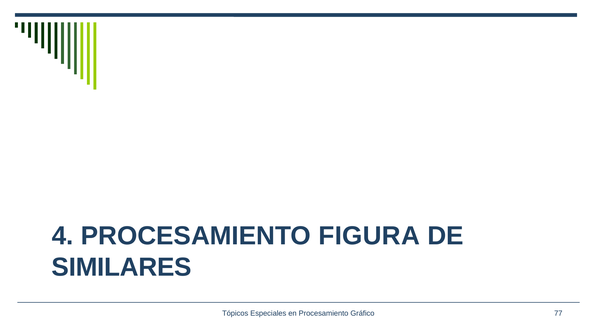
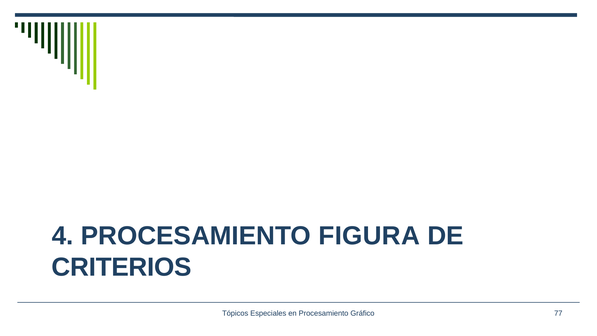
SIMILARES: SIMILARES -> CRITERIOS (122, 267)
